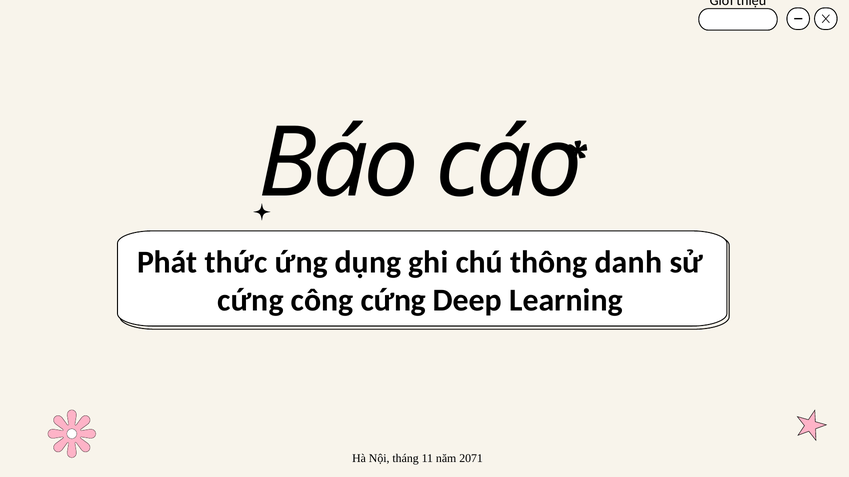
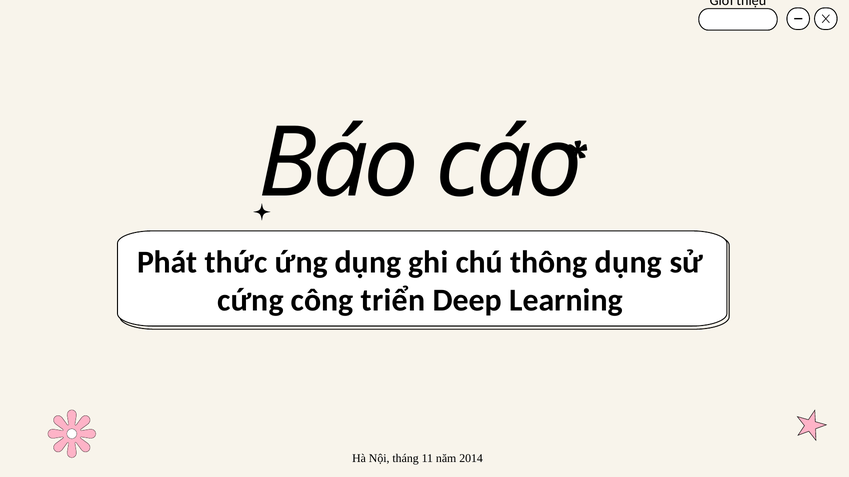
thông danh: danh -> dụng (628, 262)
công cứng: cứng -> triển (393, 301)
2071: 2071 -> 2014 (471, 459)
